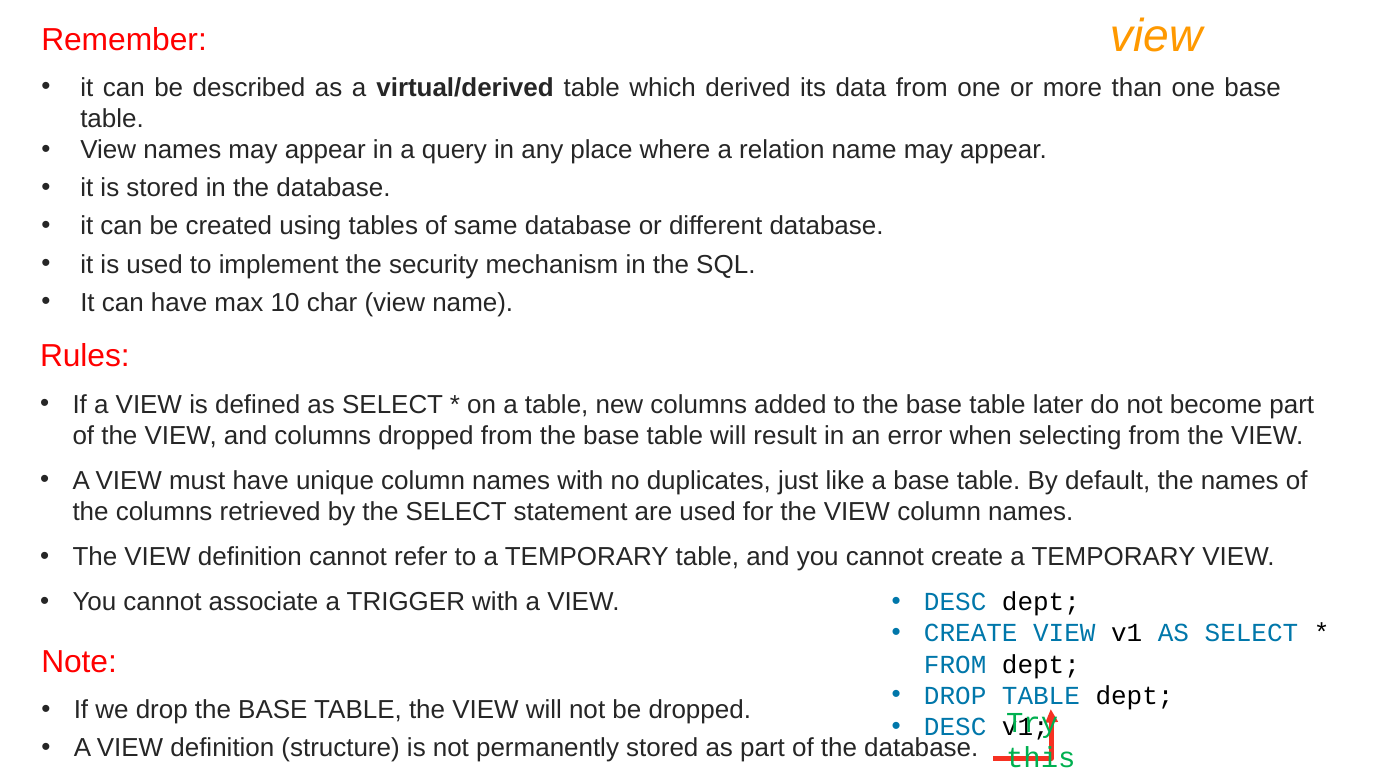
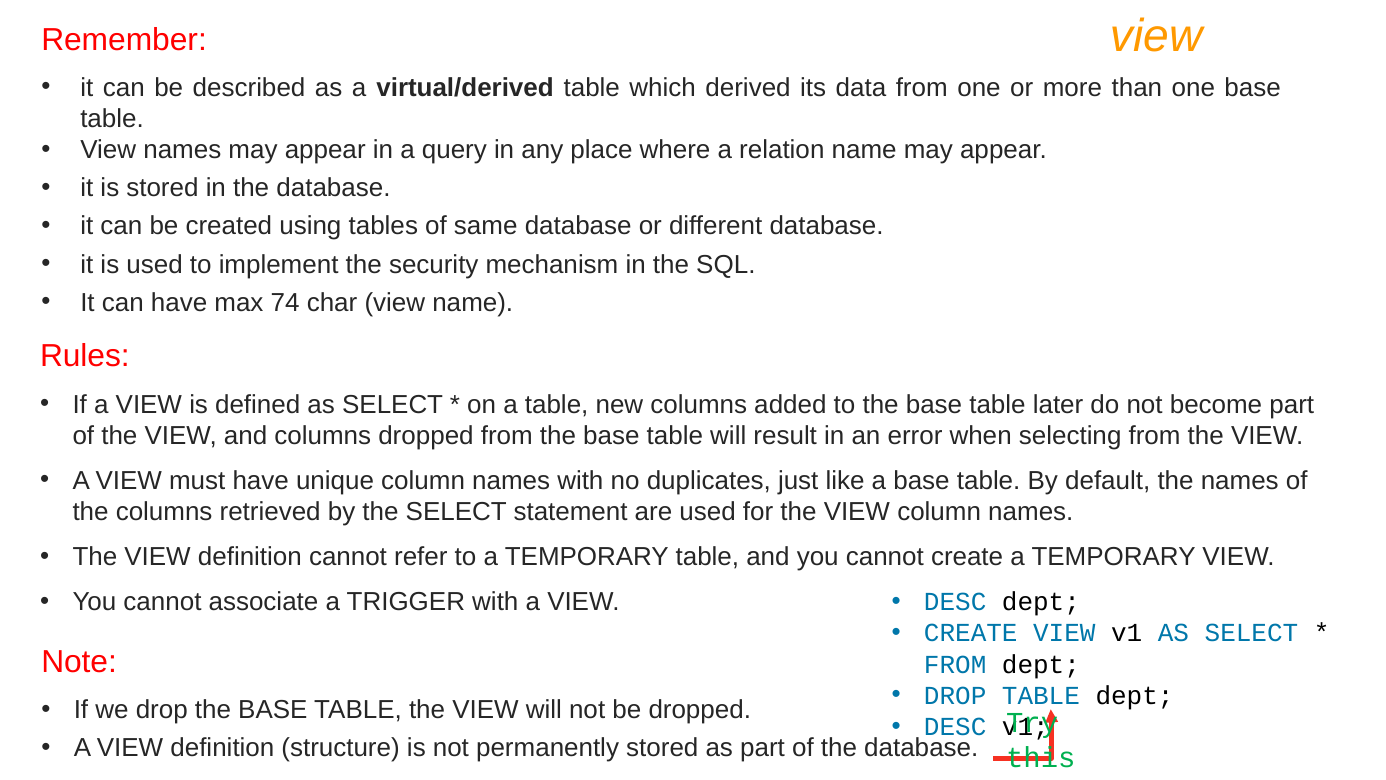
10: 10 -> 74 (285, 302)
